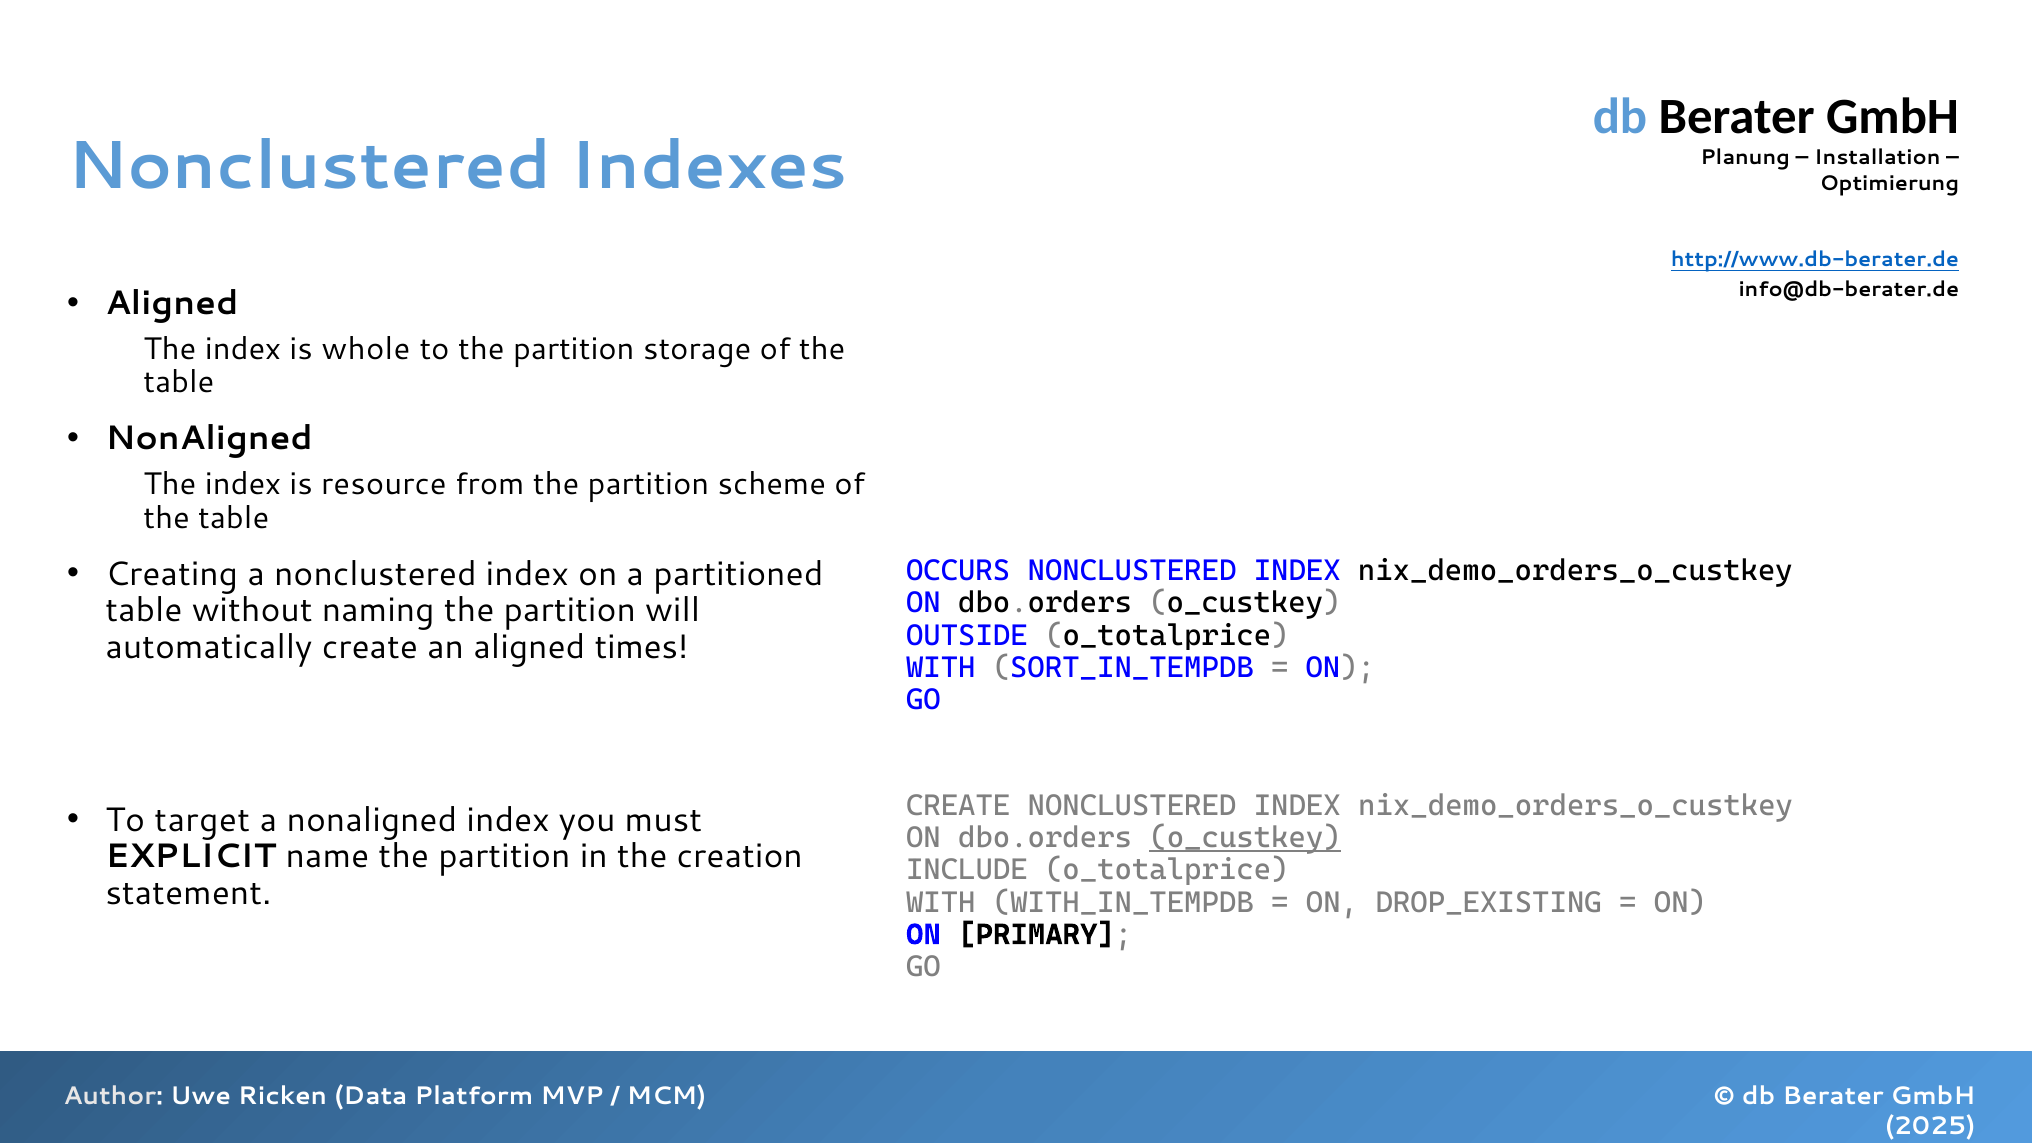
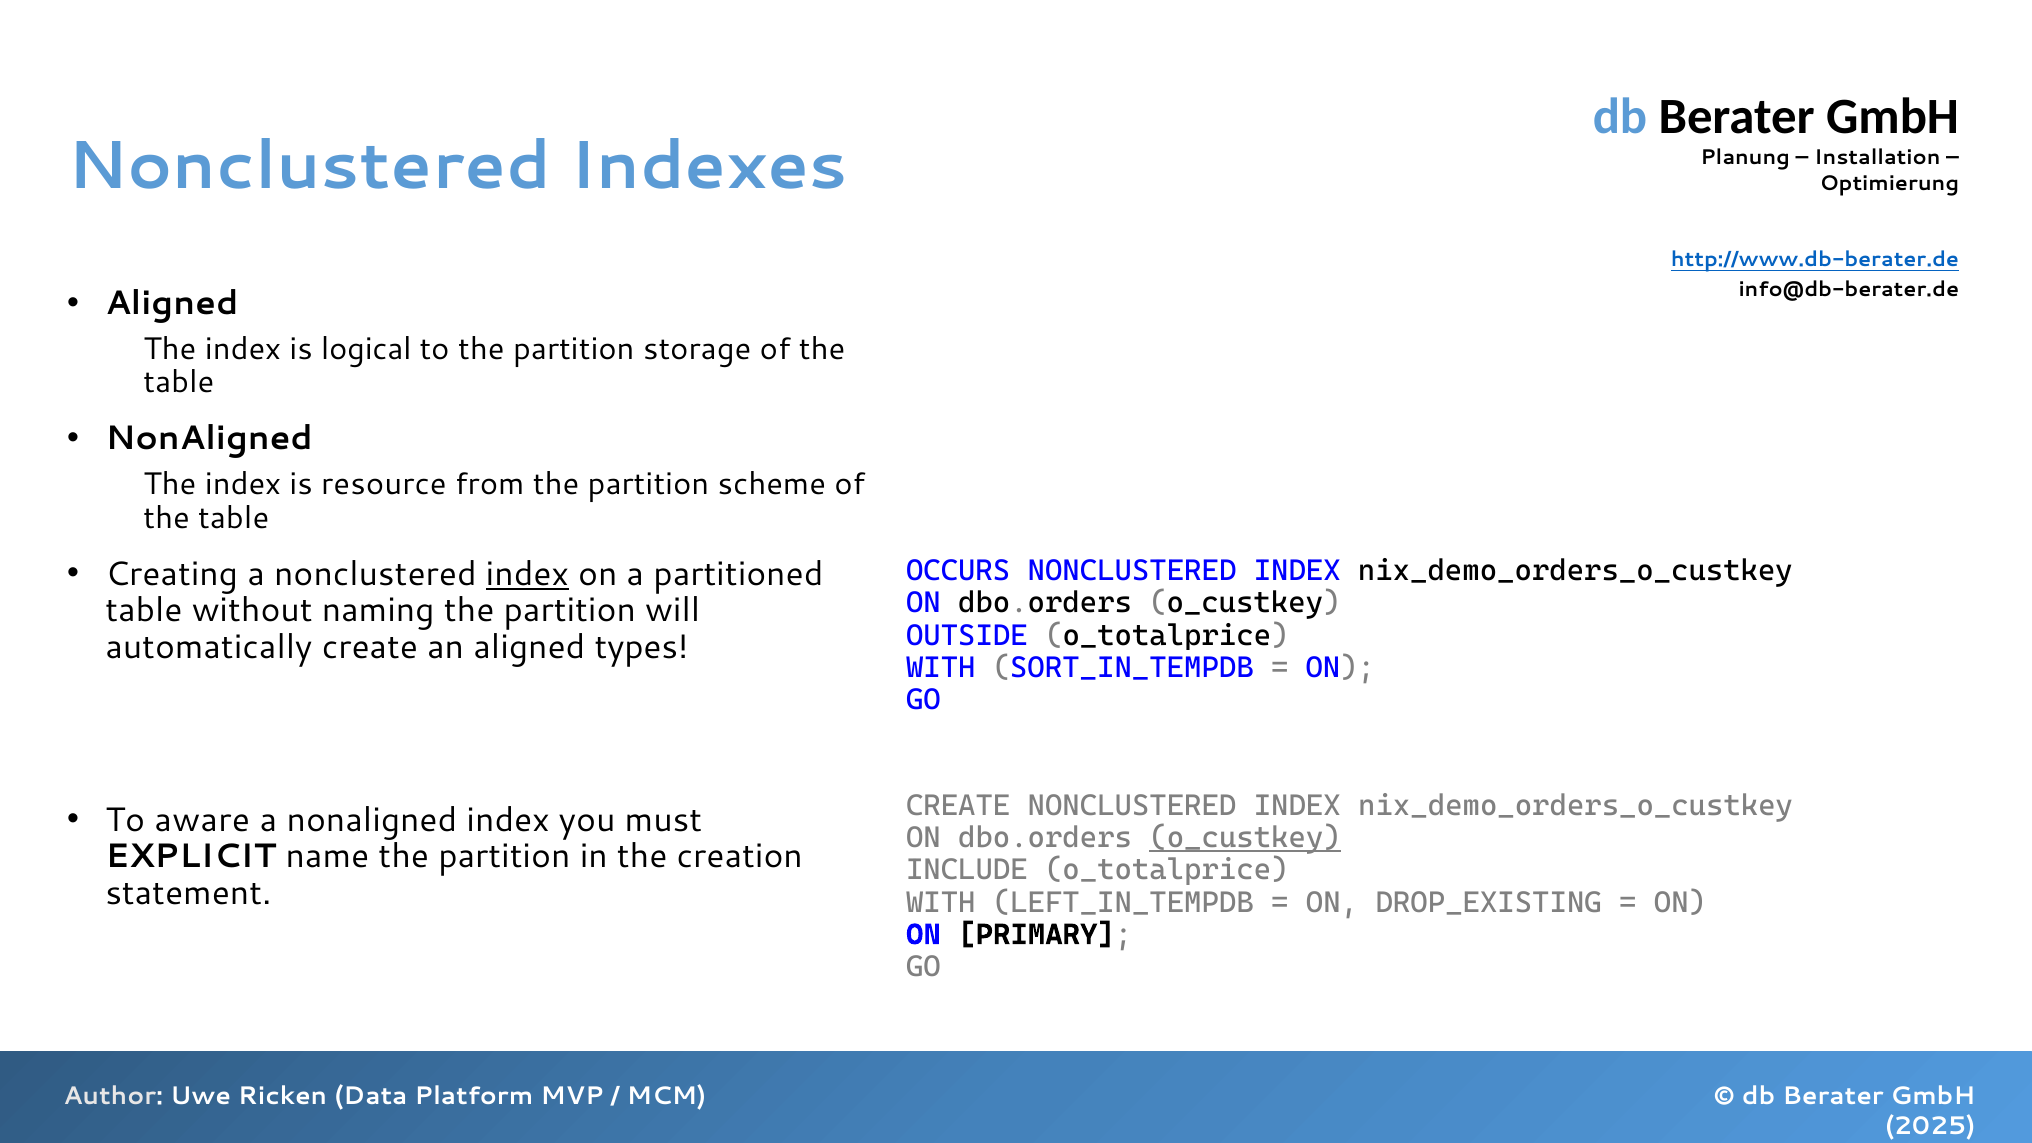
whole: whole -> logical (366, 349)
index underline: none -> present (527, 574)
times: times -> types (642, 647)
target: target -> aware (202, 820)
WITH_IN_TEMPDB: WITH_IN_TEMPDB -> LEFT_IN_TEMPDB (1123, 902)
